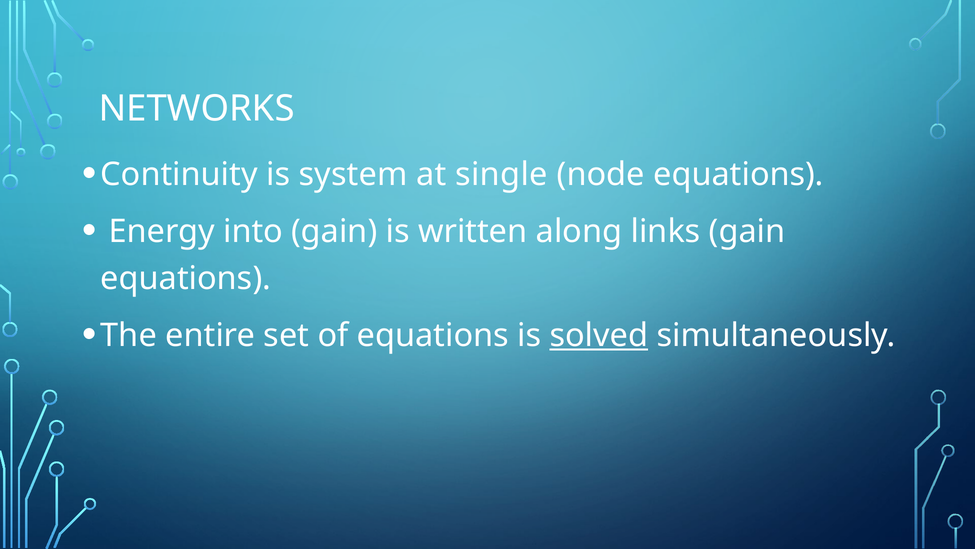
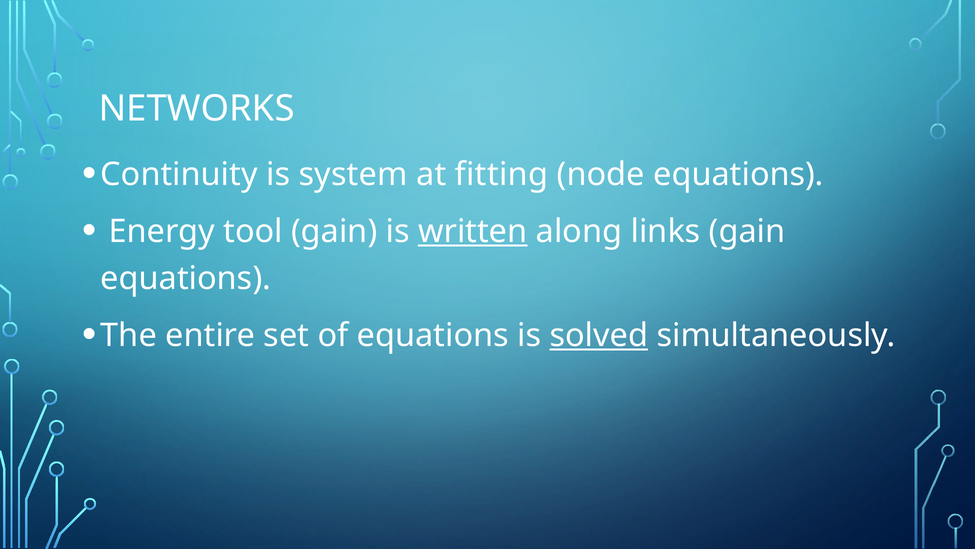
single: single -> fitting (501, 174)
into: into -> tool (253, 231)
written underline: none -> present (473, 231)
